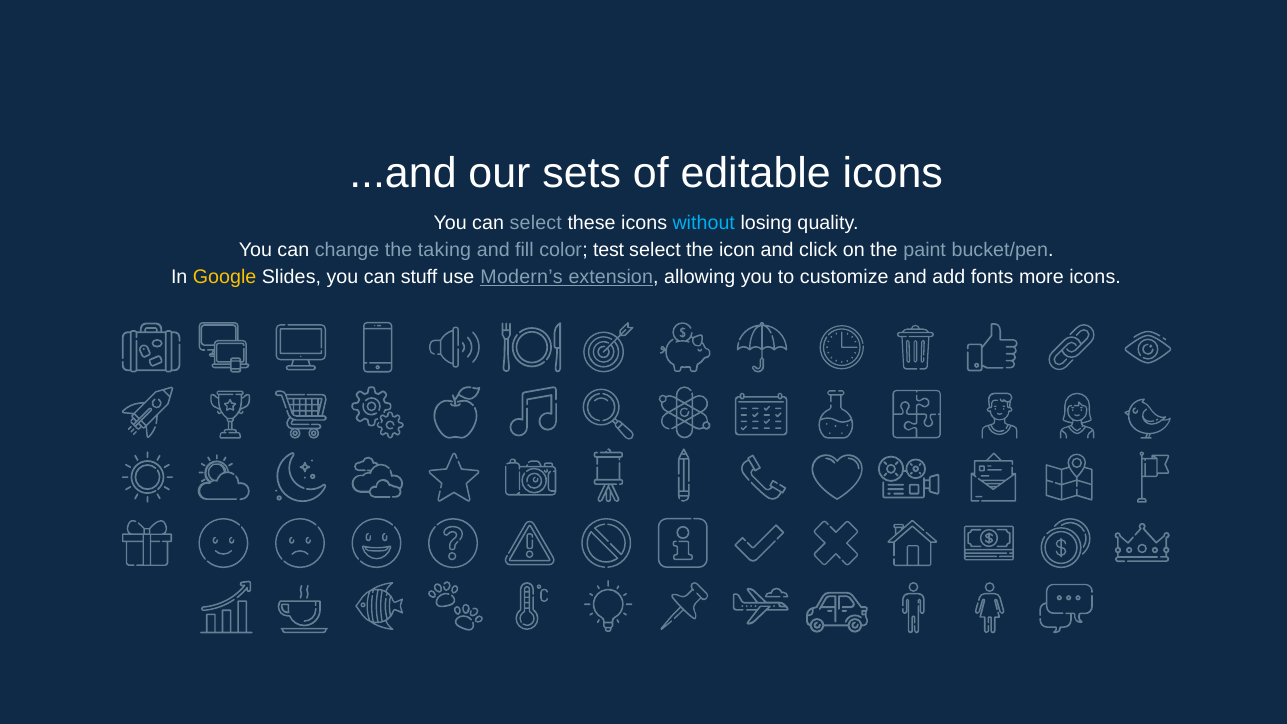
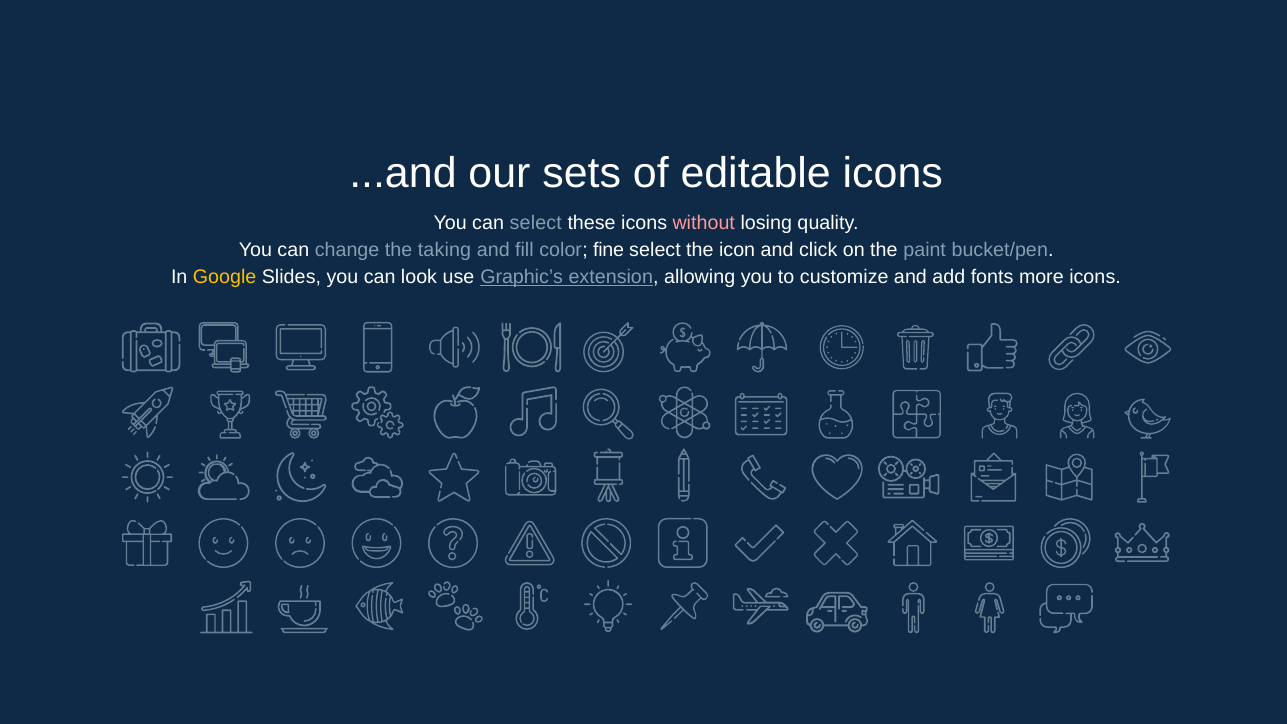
without colour: light blue -> pink (704, 223)
test: test -> fine (609, 250)
stuff: stuff -> look (419, 277)
Modern’s: Modern’s -> Graphic’s (522, 277)
